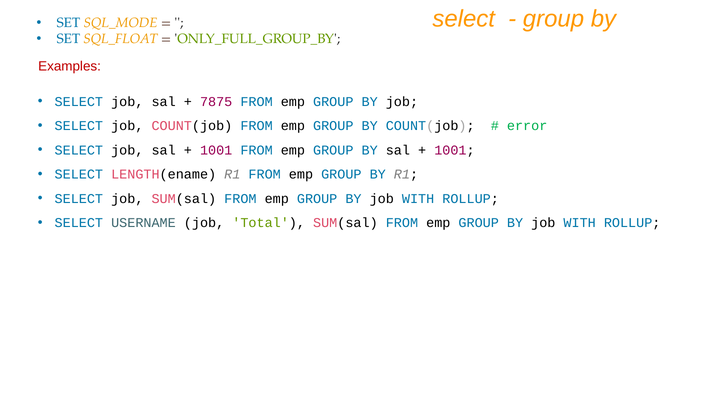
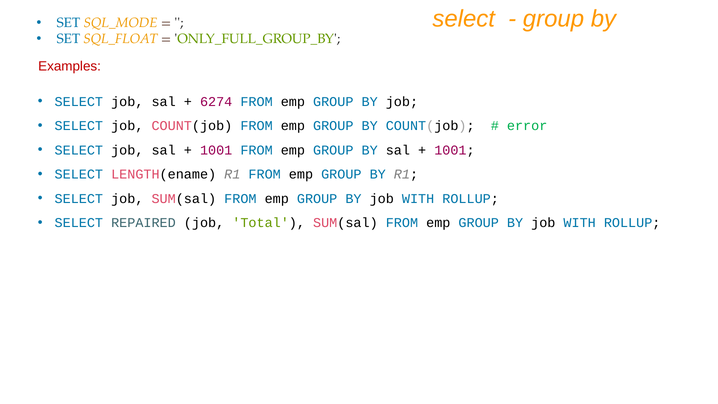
7875: 7875 -> 6274 (216, 102)
USERNAME: USERNAME -> REPAIRED (143, 223)
